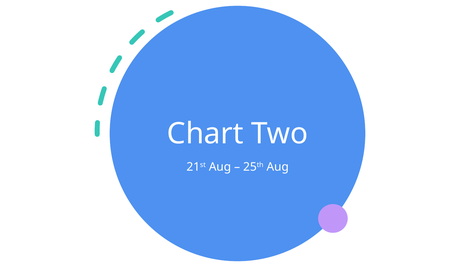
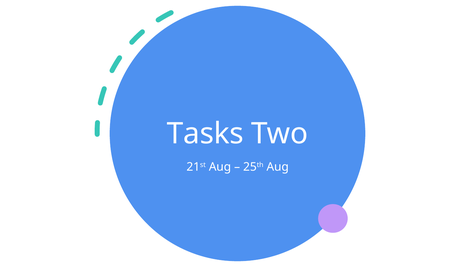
Chart: Chart -> Tasks (205, 134)
